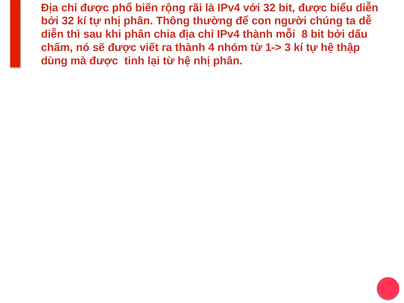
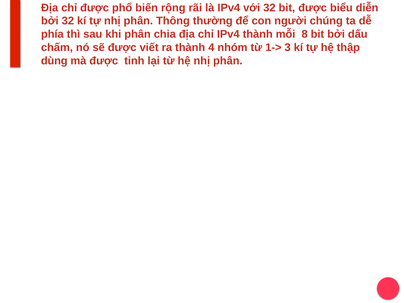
diễn: diễn -> phía (52, 34)
